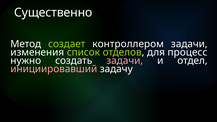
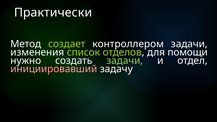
Существенно: Существенно -> Практически (53, 13)
процесс: процесс -> помощи (188, 52)
задачи colour: pink -> light green (125, 61)
